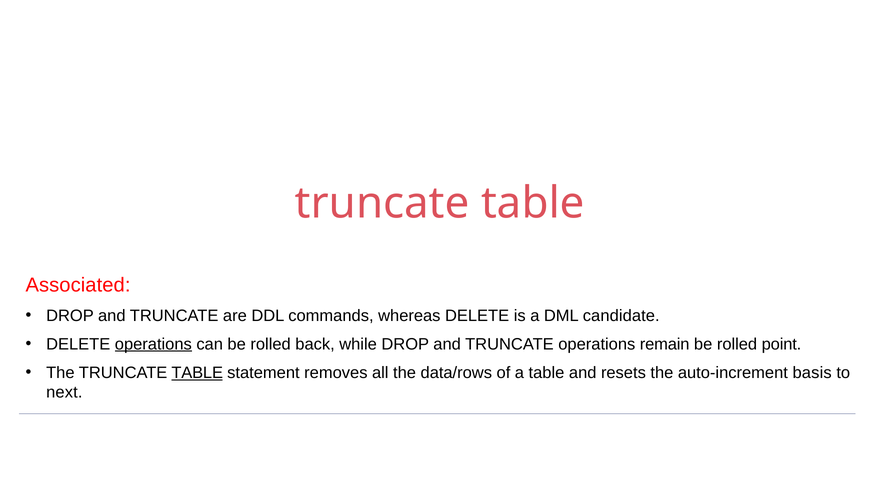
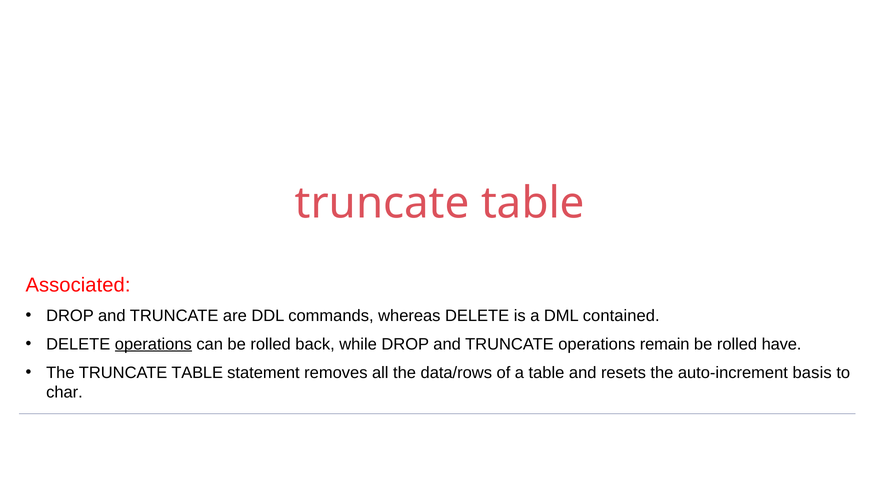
candidate: candidate -> contained (621, 316)
point: point -> have (782, 344)
TABLE underline: present -> none (197, 373)
next: next -> char (64, 393)
